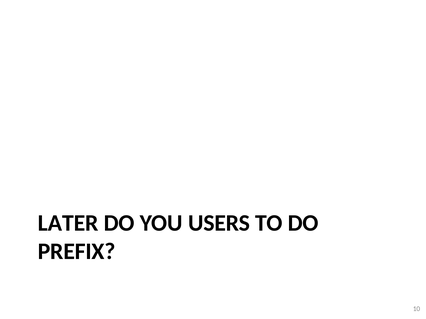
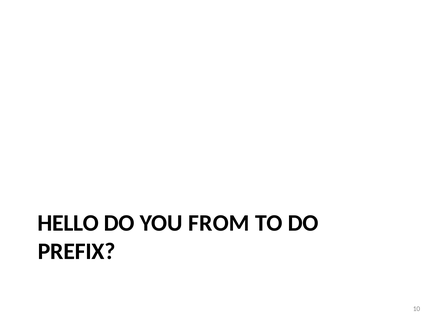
LATER: LATER -> HELLO (68, 223)
USERS: USERS -> FROM (219, 223)
